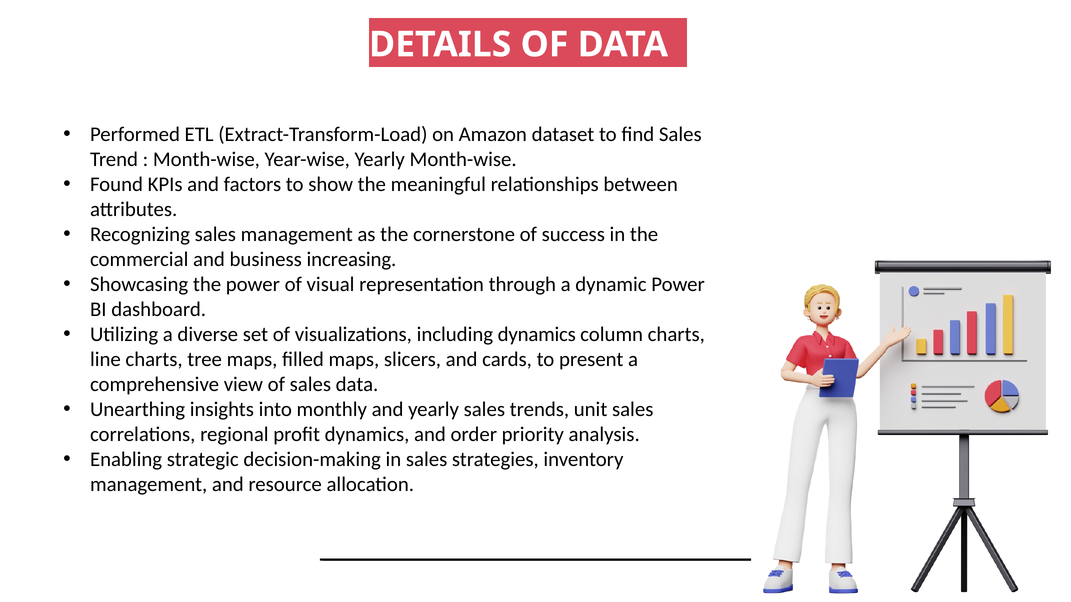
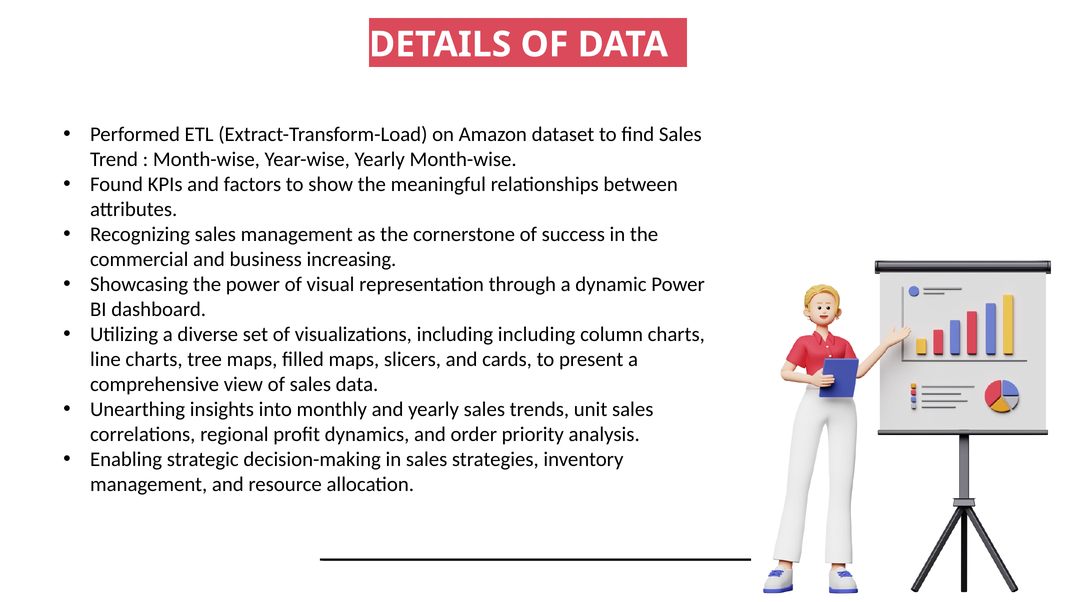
including dynamics: dynamics -> including (537, 335)
